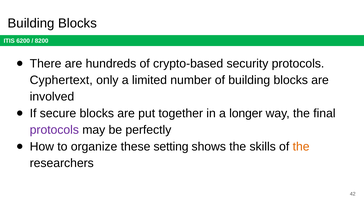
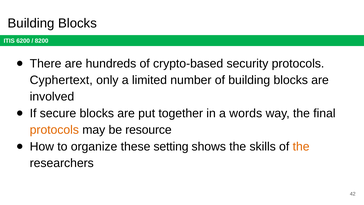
longer: longer -> words (246, 113)
protocols colour: purple -> orange (54, 130)
perfectly: perfectly -> resource (148, 130)
